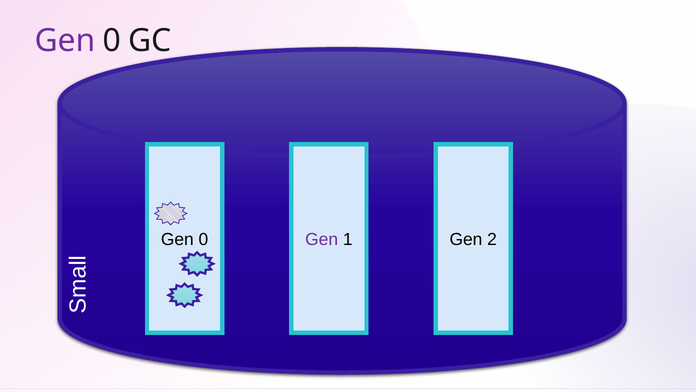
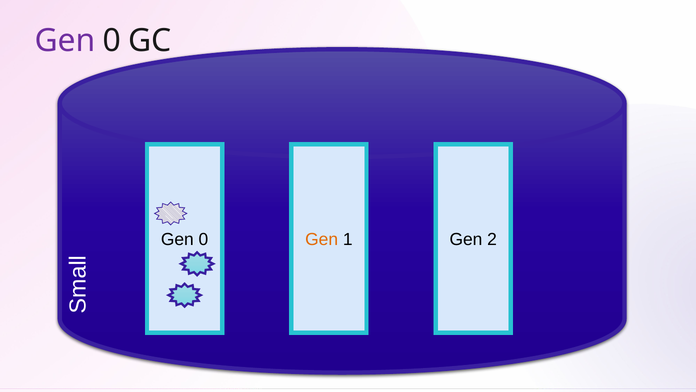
Gen colour: purple -> orange (322, 239)
